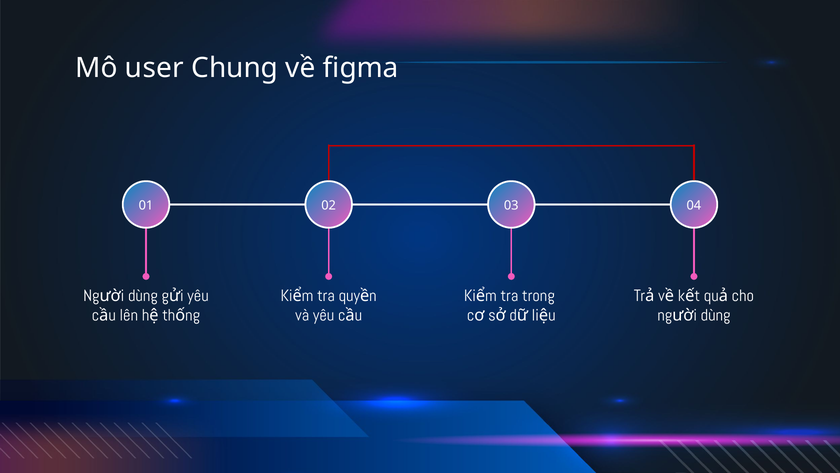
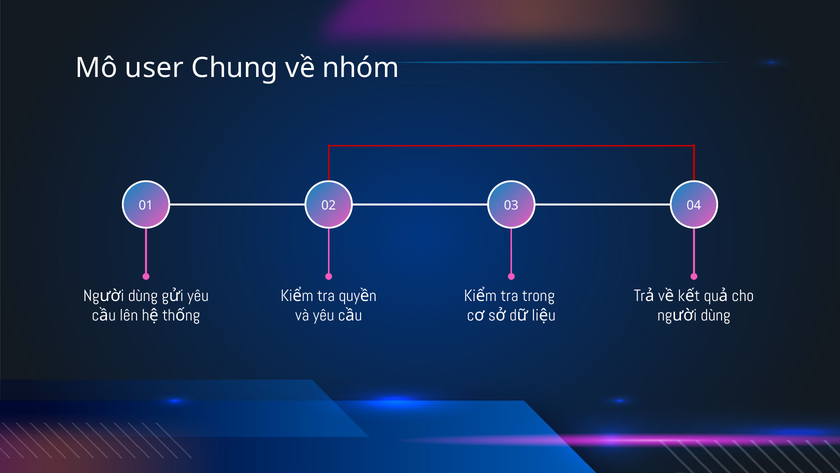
figma: figma -> nhóm (361, 68)
